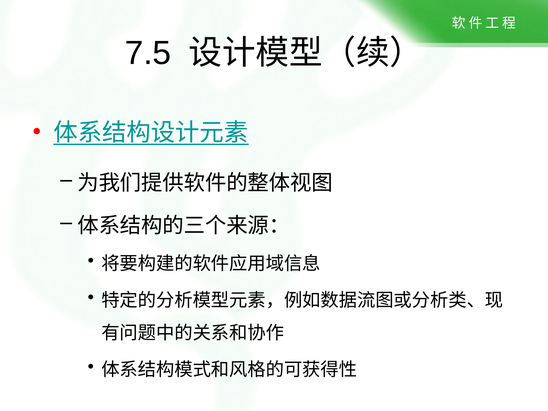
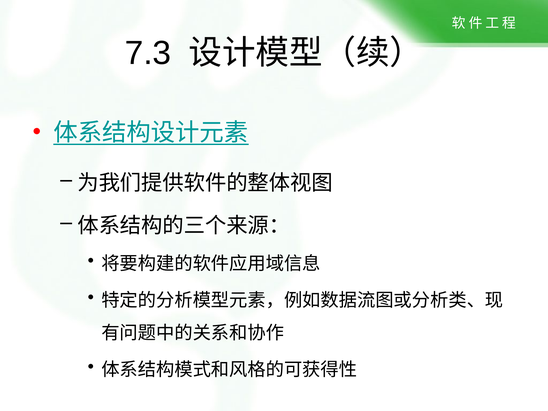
7.5: 7.5 -> 7.3 (148, 53)
